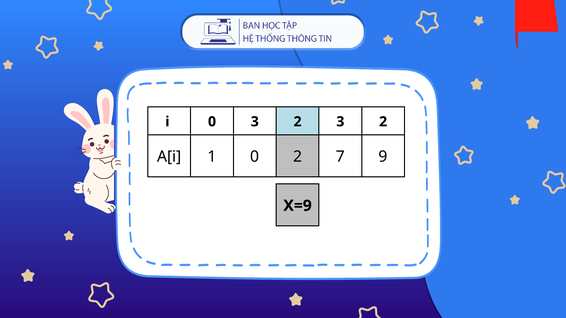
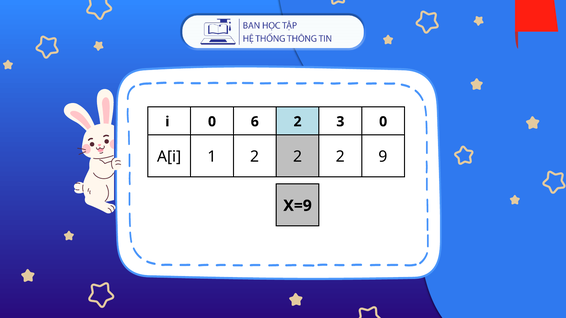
0 3: 3 -> 6 (255, 122)
2 3 2: 2 -> 0 (383, 122)
1 0: 0 -> 2 (255, 157)
7: 7 -> 2 (340, 157)
